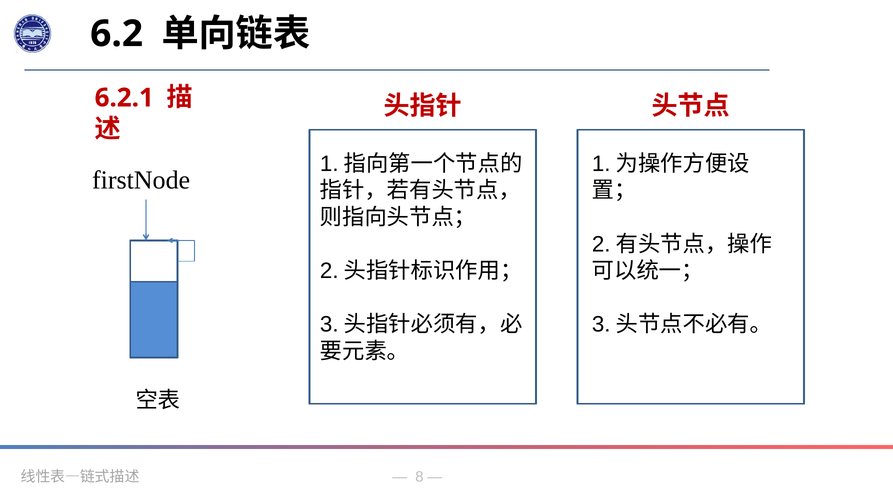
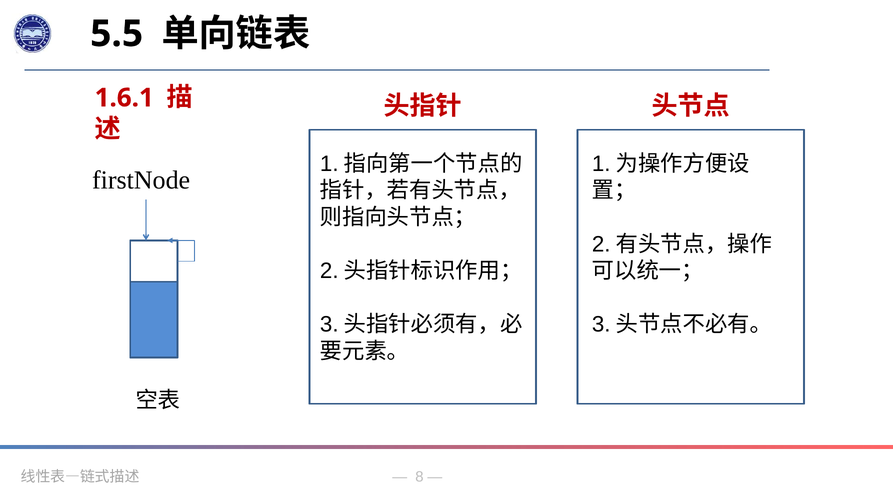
6.2: 6.2 -> 5.5 (117, 34)
6.2.1: 6.2.1 -> 1.6.1 (124, 98)
